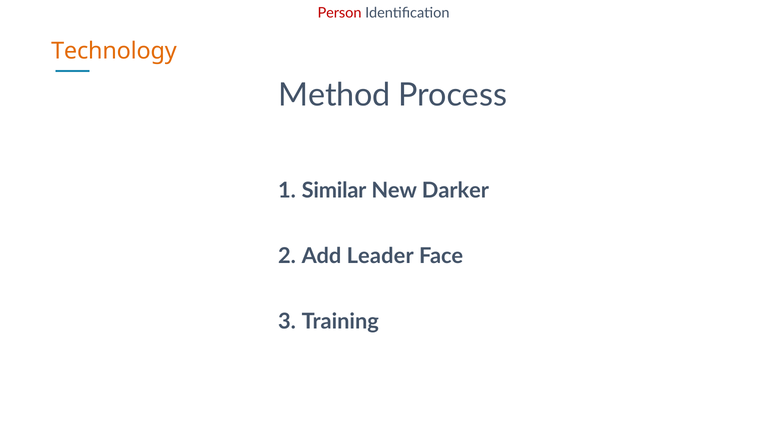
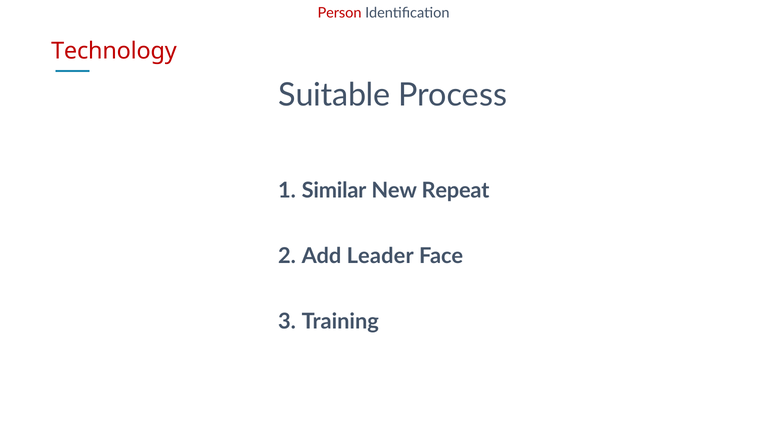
Technology colour: orange -> red (114, 51)
Method: Method -> Suitable (334, 95)
Darker: Darker -> Repeat (456, 191)
